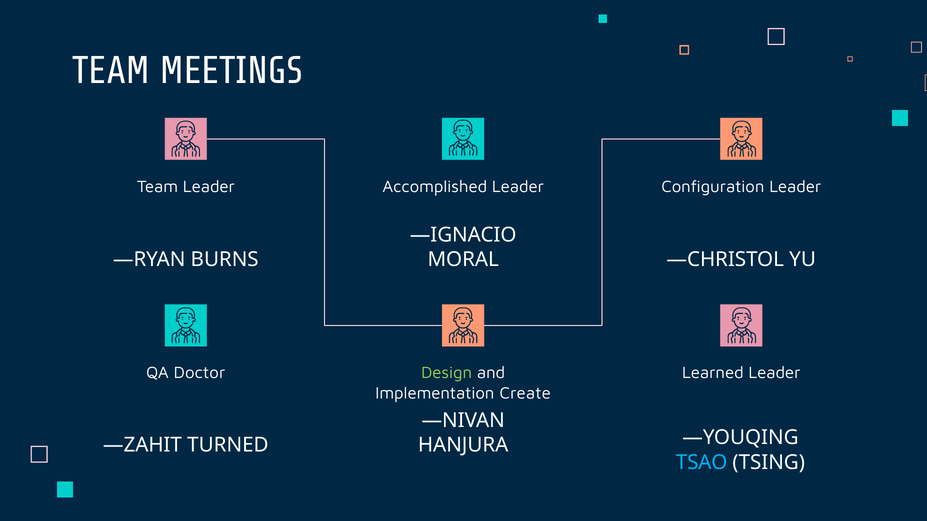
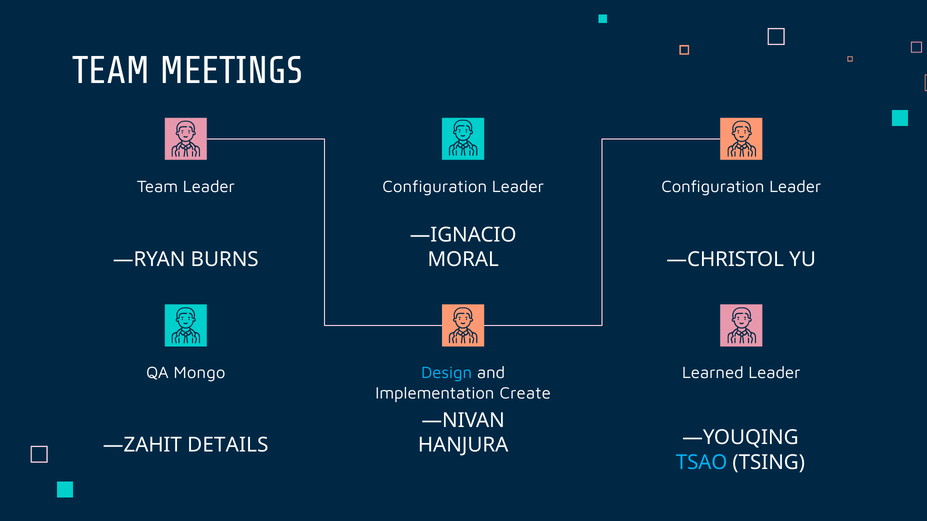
Leader Accomplished: Accomplished -> Configuration (435, 187)
Doctor: Doctor -> Mongo (200, 373)
Design colour: light green -> light blue (447, 373)
TURNED: TURNED -> DETAILS (228, 446)
